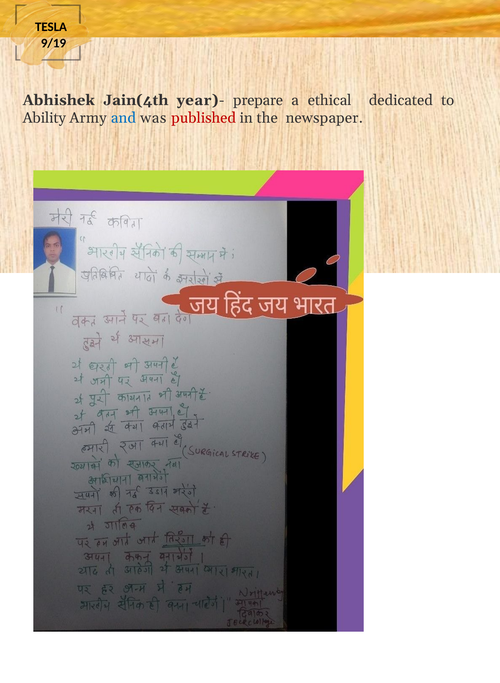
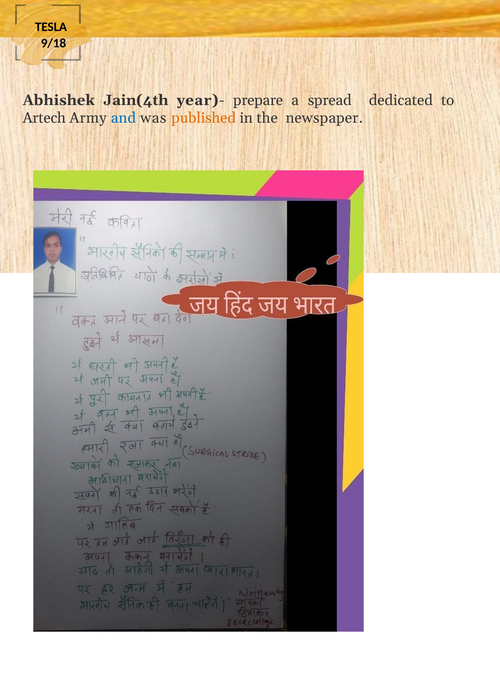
9/19: 9/19 -> 9/18 (53, 43)
ethical: ethical -> spread (330, 100)
Ability: Ability -> Artech (44, 118)
published colour: red -> orange (204, 118)
